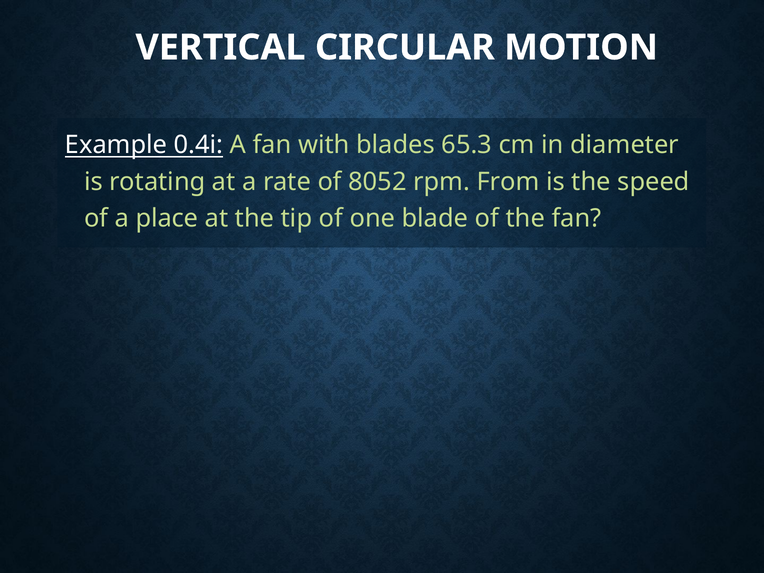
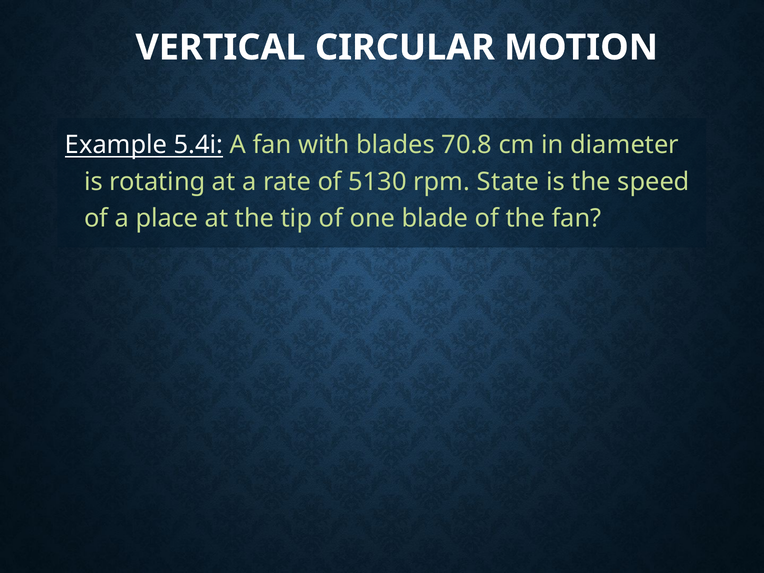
0.4i: 0.4i -> 5.4i (198, 145)
65.3: 65.3 -> 70.8 (467, 145)
8052: 8052 -> 5130 (377, 182)
From: From -> State (508, 182)
